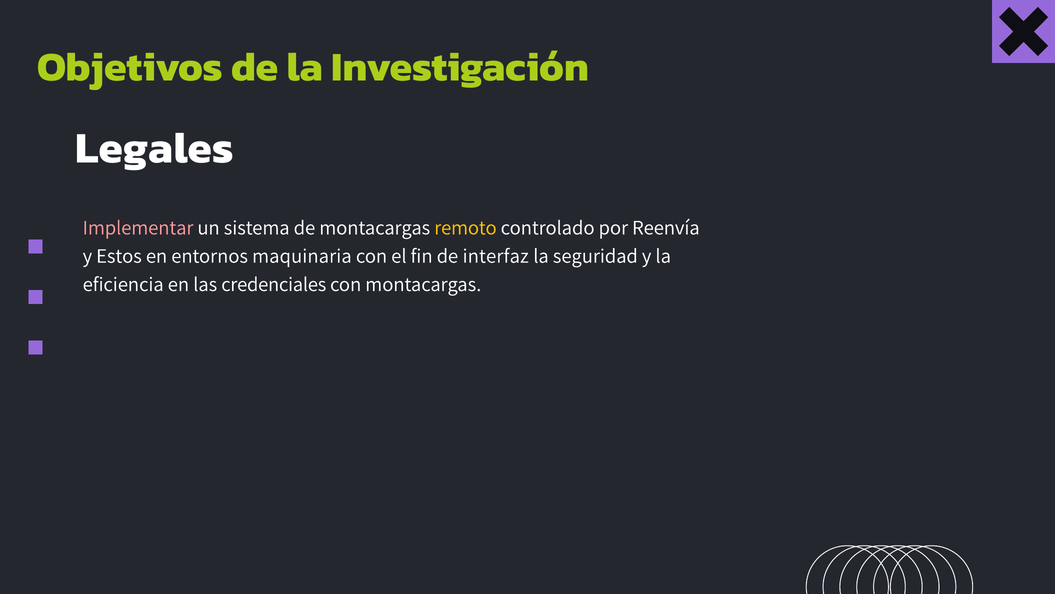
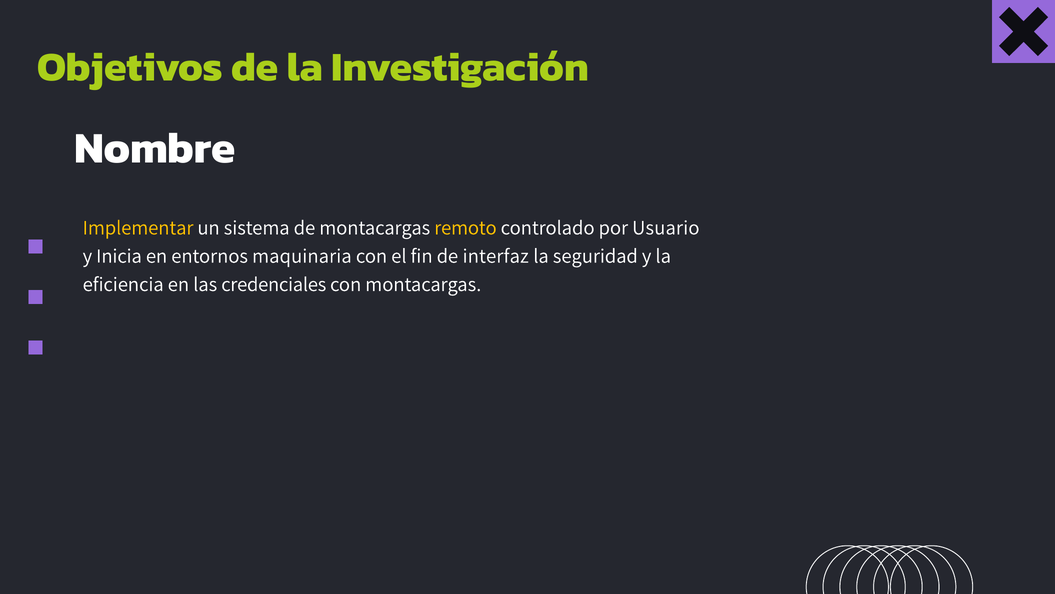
Legales: Legales -> Nombre (155, 148)
Implementar colour: pink -> yellow (138, 227)
Reenvía: Reenvía -> Usuario (666, 227)
Estos: Estos -> Inicia (119, 256)
